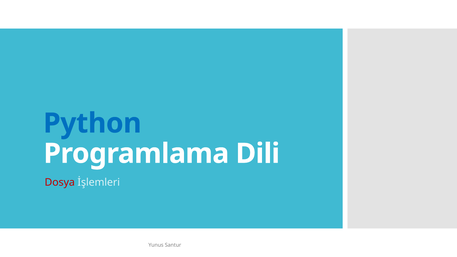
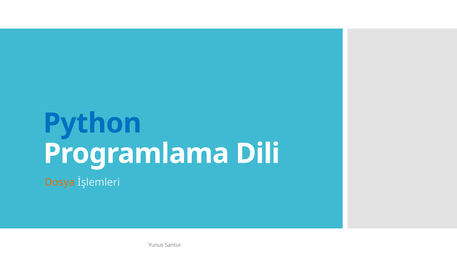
Dosya colour: red -> orange (60, 182)
